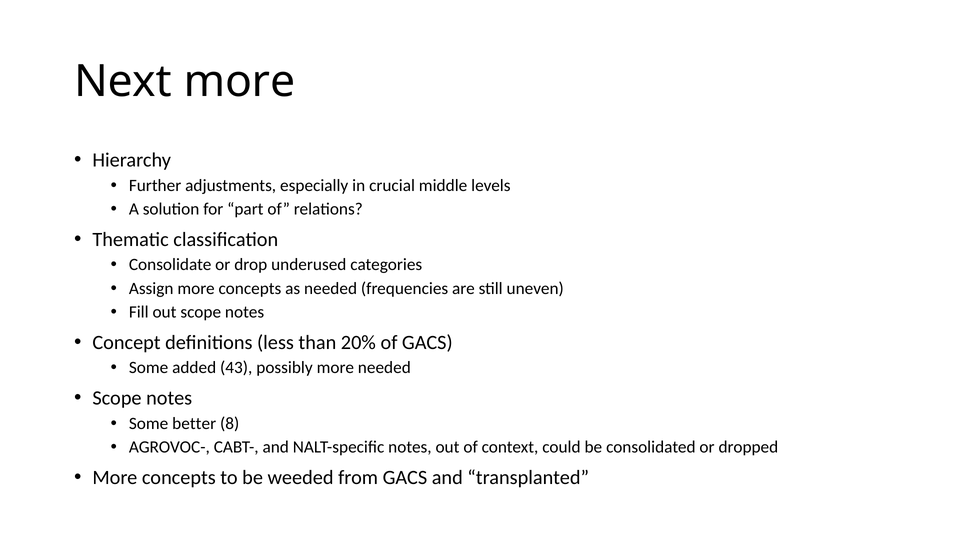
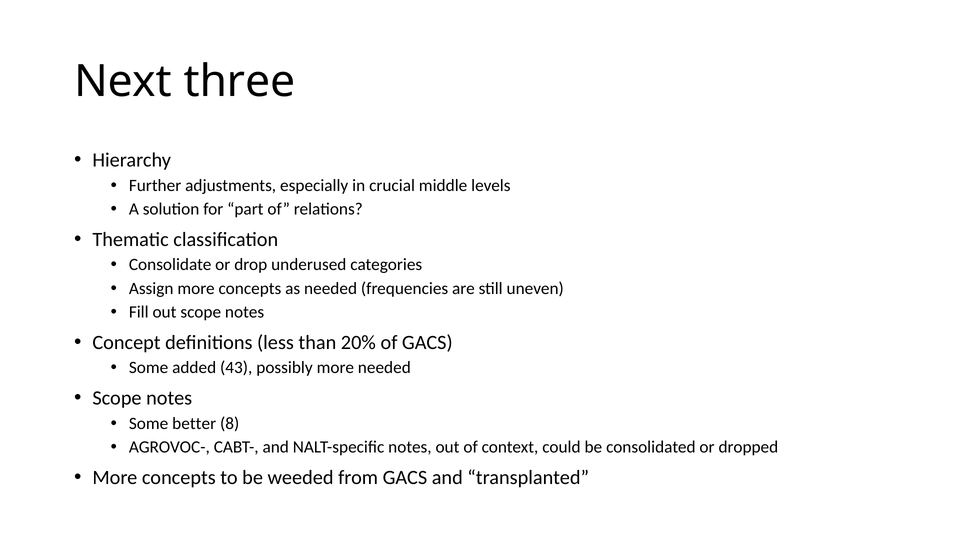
Next more: more -> three (239, 82)
